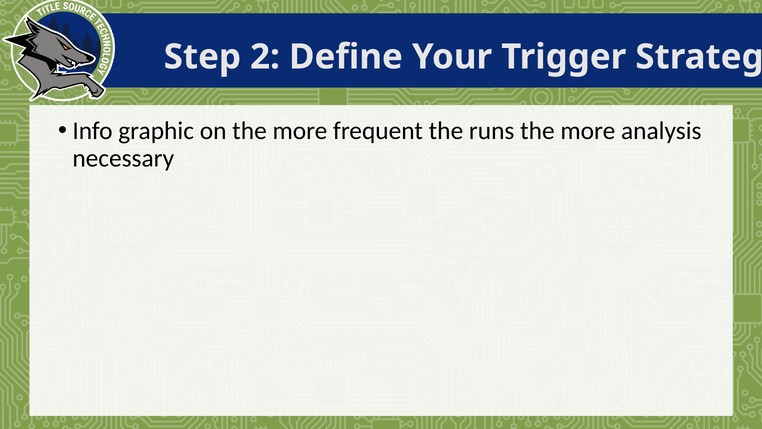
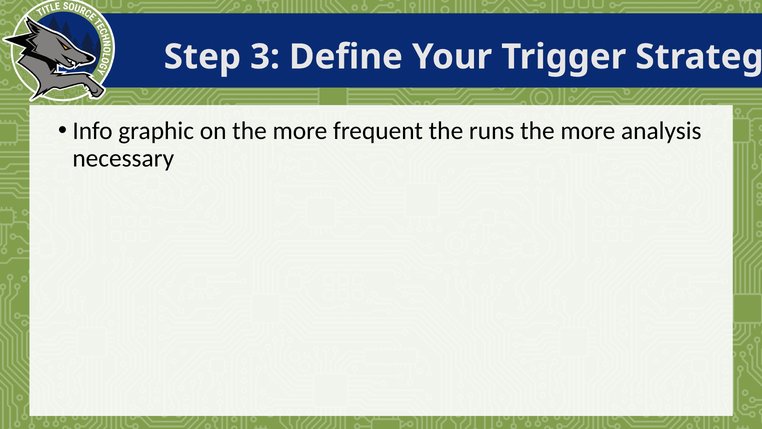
2: 2 -> 3 (265, 57)
